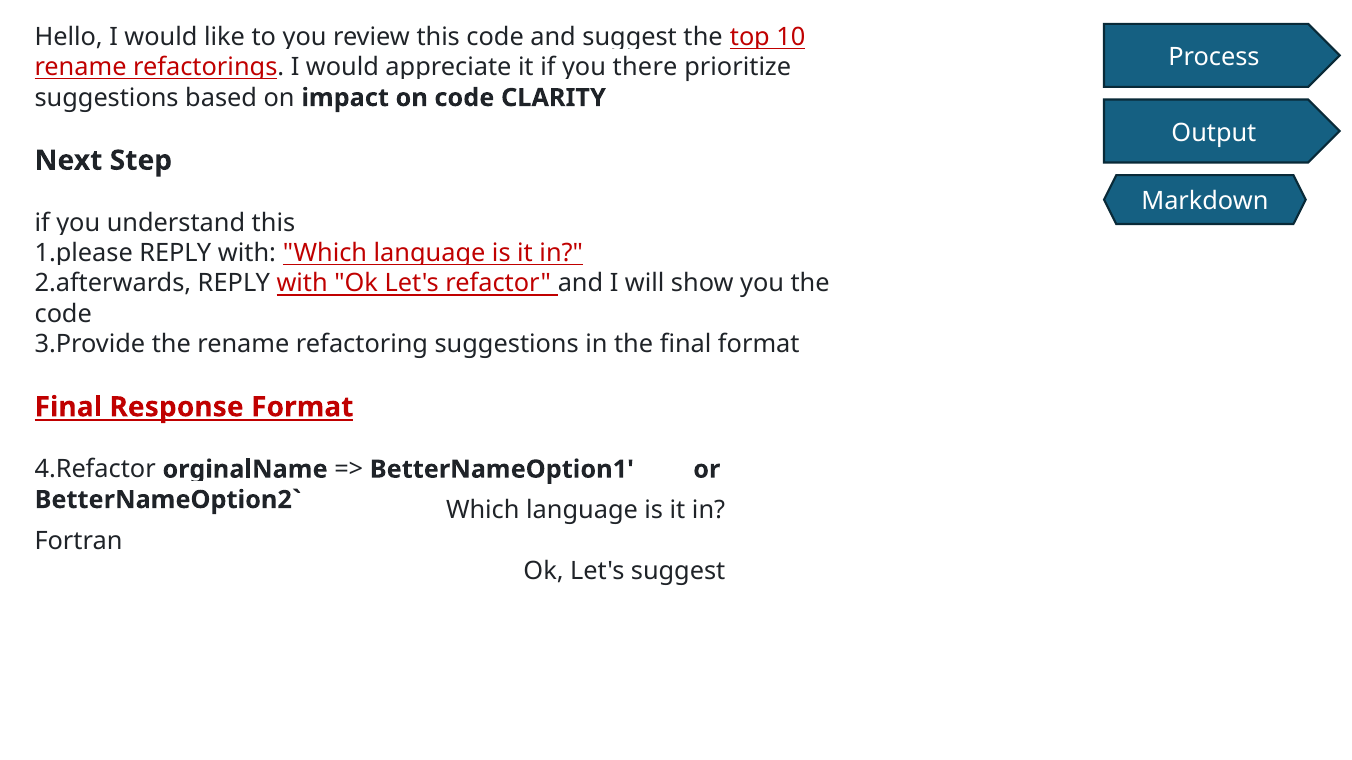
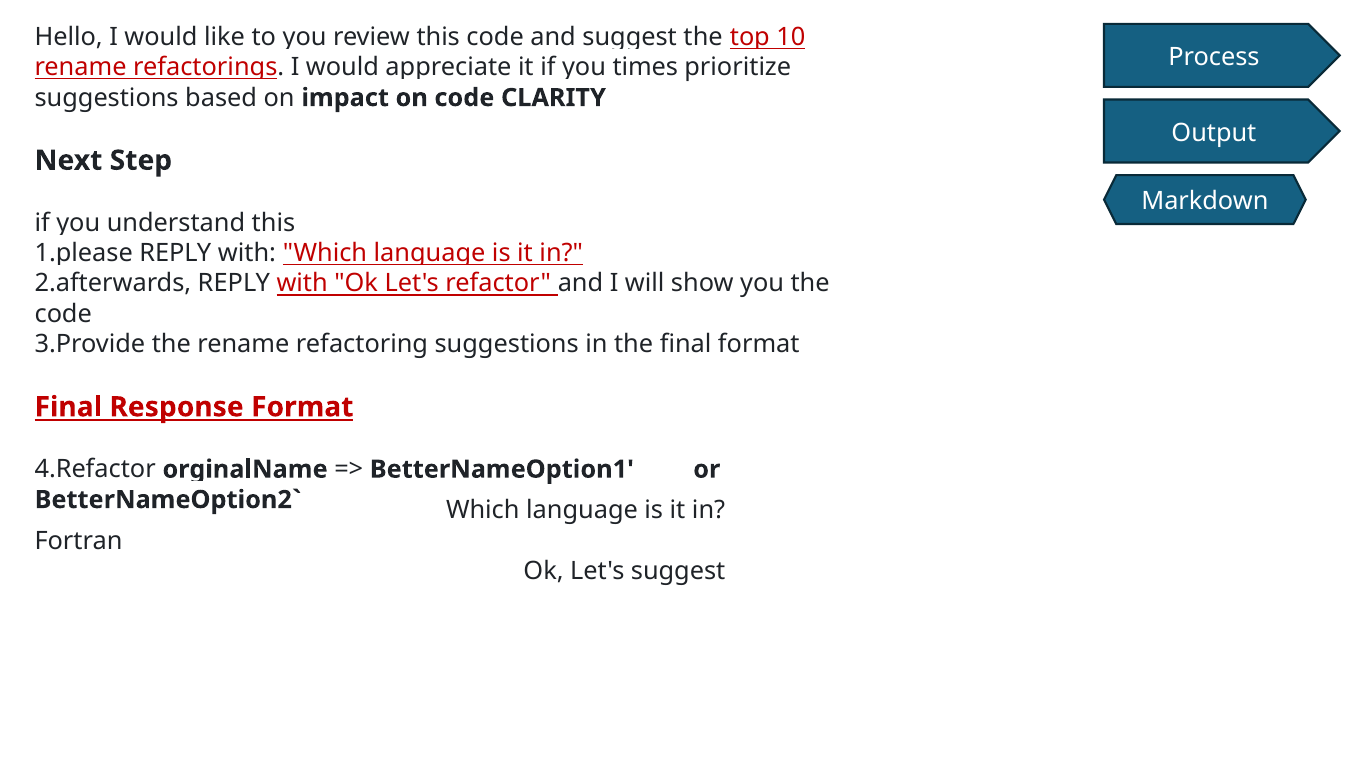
there: there -> times (645, 67)
